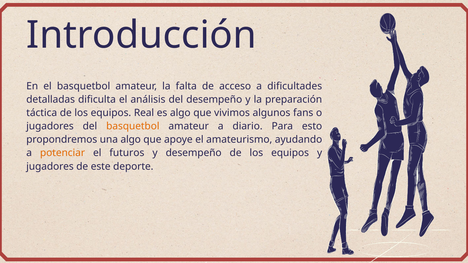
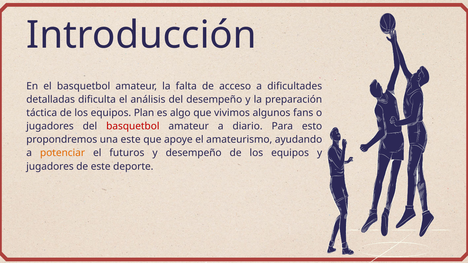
Real: Real -> Plan (144, 113)
basquetbol colour: orange -> red (133, 126)
una algo: algo -> este (131, 140)
